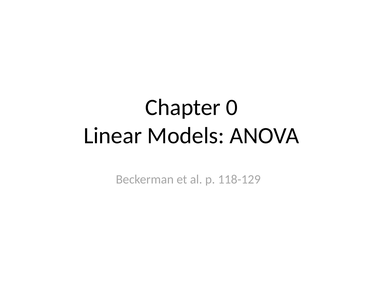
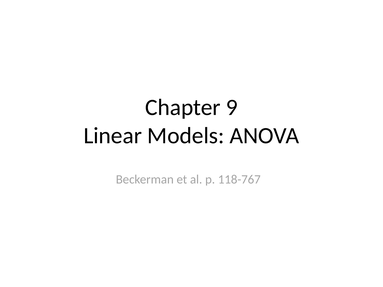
0: 0 -> 9 (232, 108)
118-129: 118-129 -> 118-767 (239, 180)
